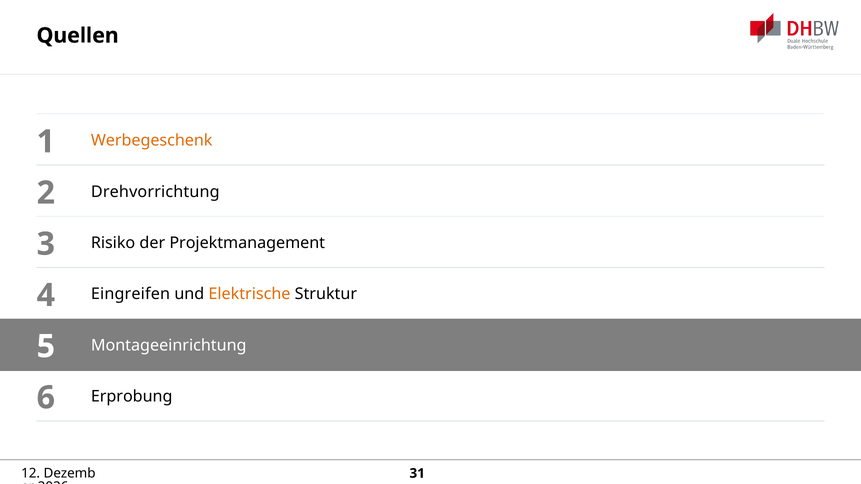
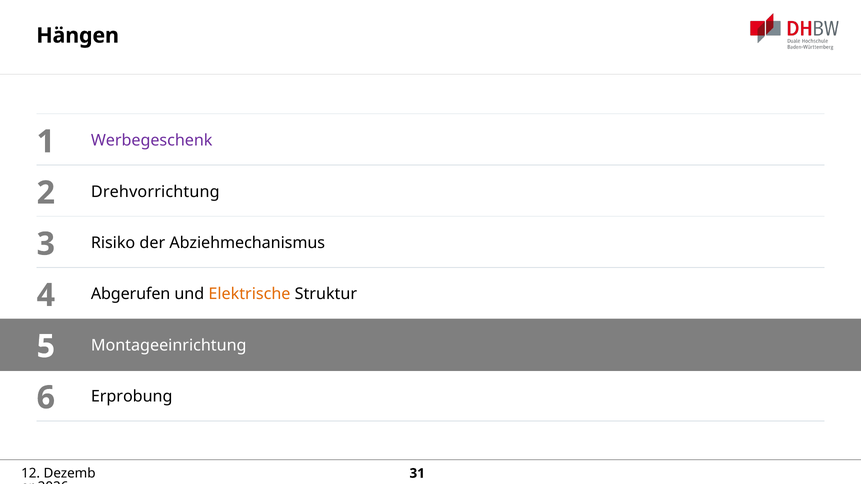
Quellen: Quellen -> Hängen (78, 36)
Werbegeschenk colour: orange -> purple (152, 141)
Projektmanagement: Projektmanagement -> Abziehmechanismus (247, 243)
Eingreifen: Eingreifen -> Abgerufen (131, 294)
